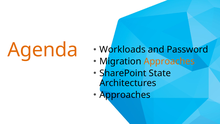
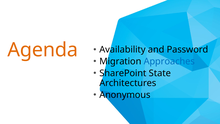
Workloads: Workloads -> Availability (123, 50)
Approaches colour: orange -> blue (169, 61)
Approaches: Approaches -> Anonymous (125, 95)
